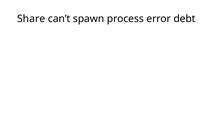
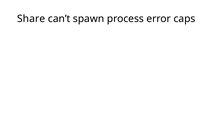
debt: debt -> caps (184, 19)
